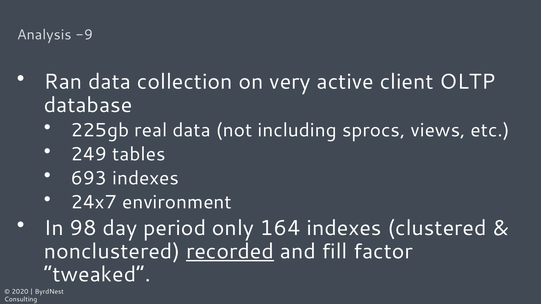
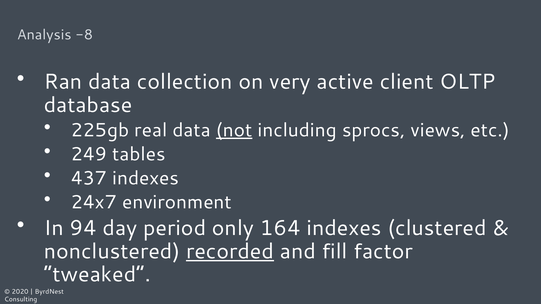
-9: -9 -> -8 (84, 35)
not underline: none -> present (234, 130)
693: 693 -> 437 (89, 178)
98: 98 -> 94 (83, 228)
